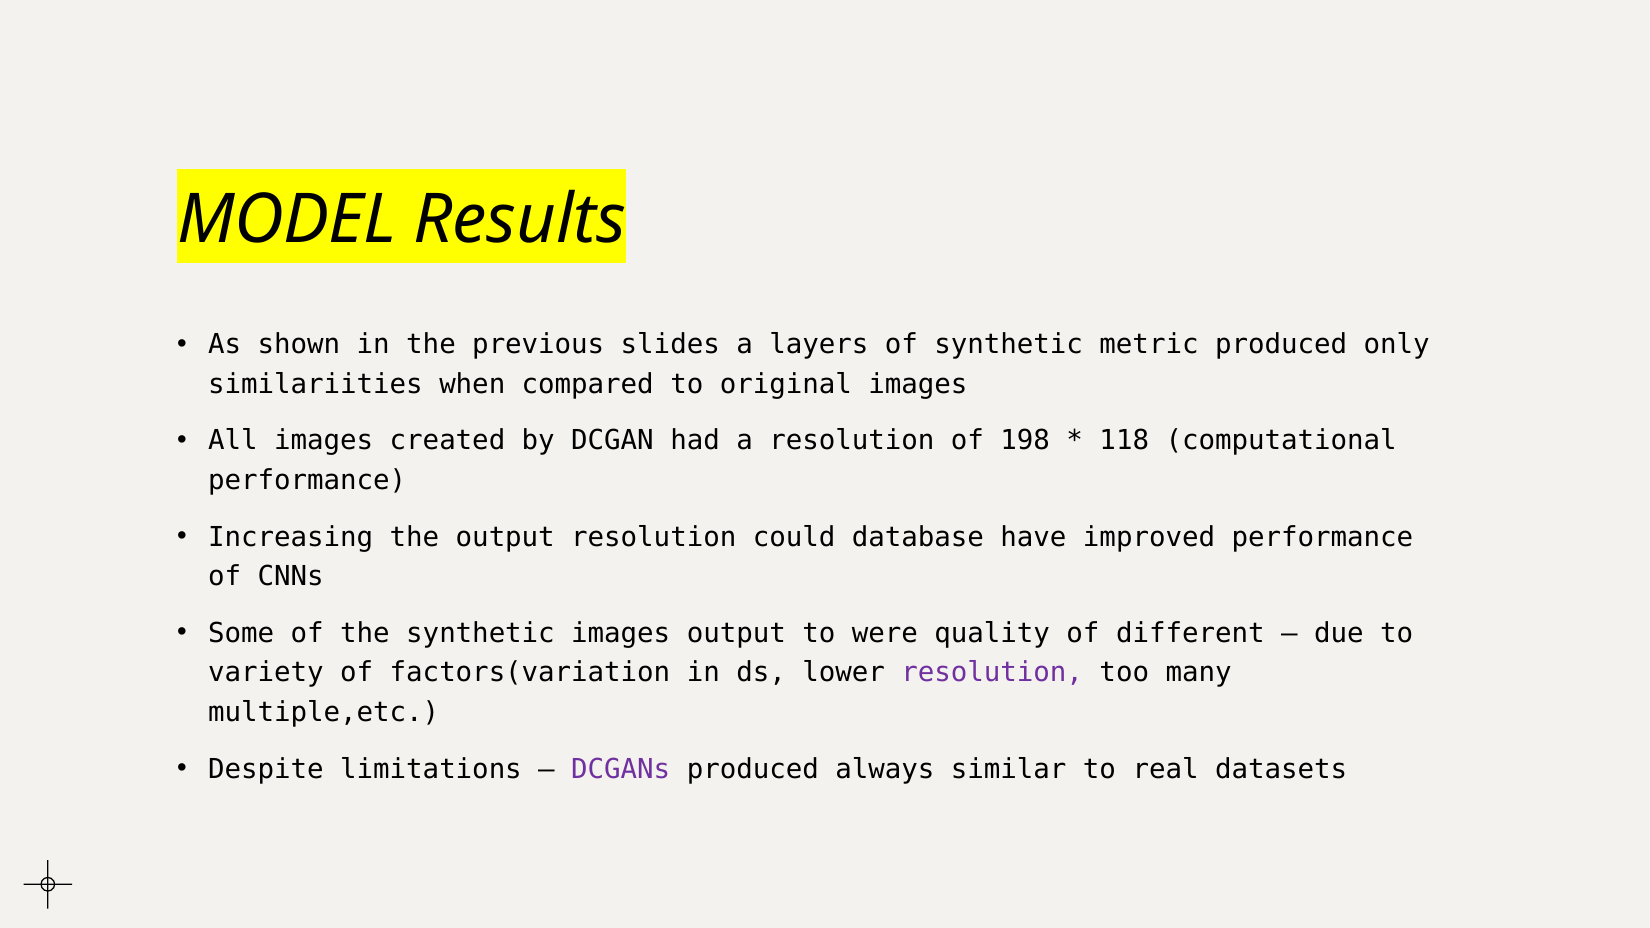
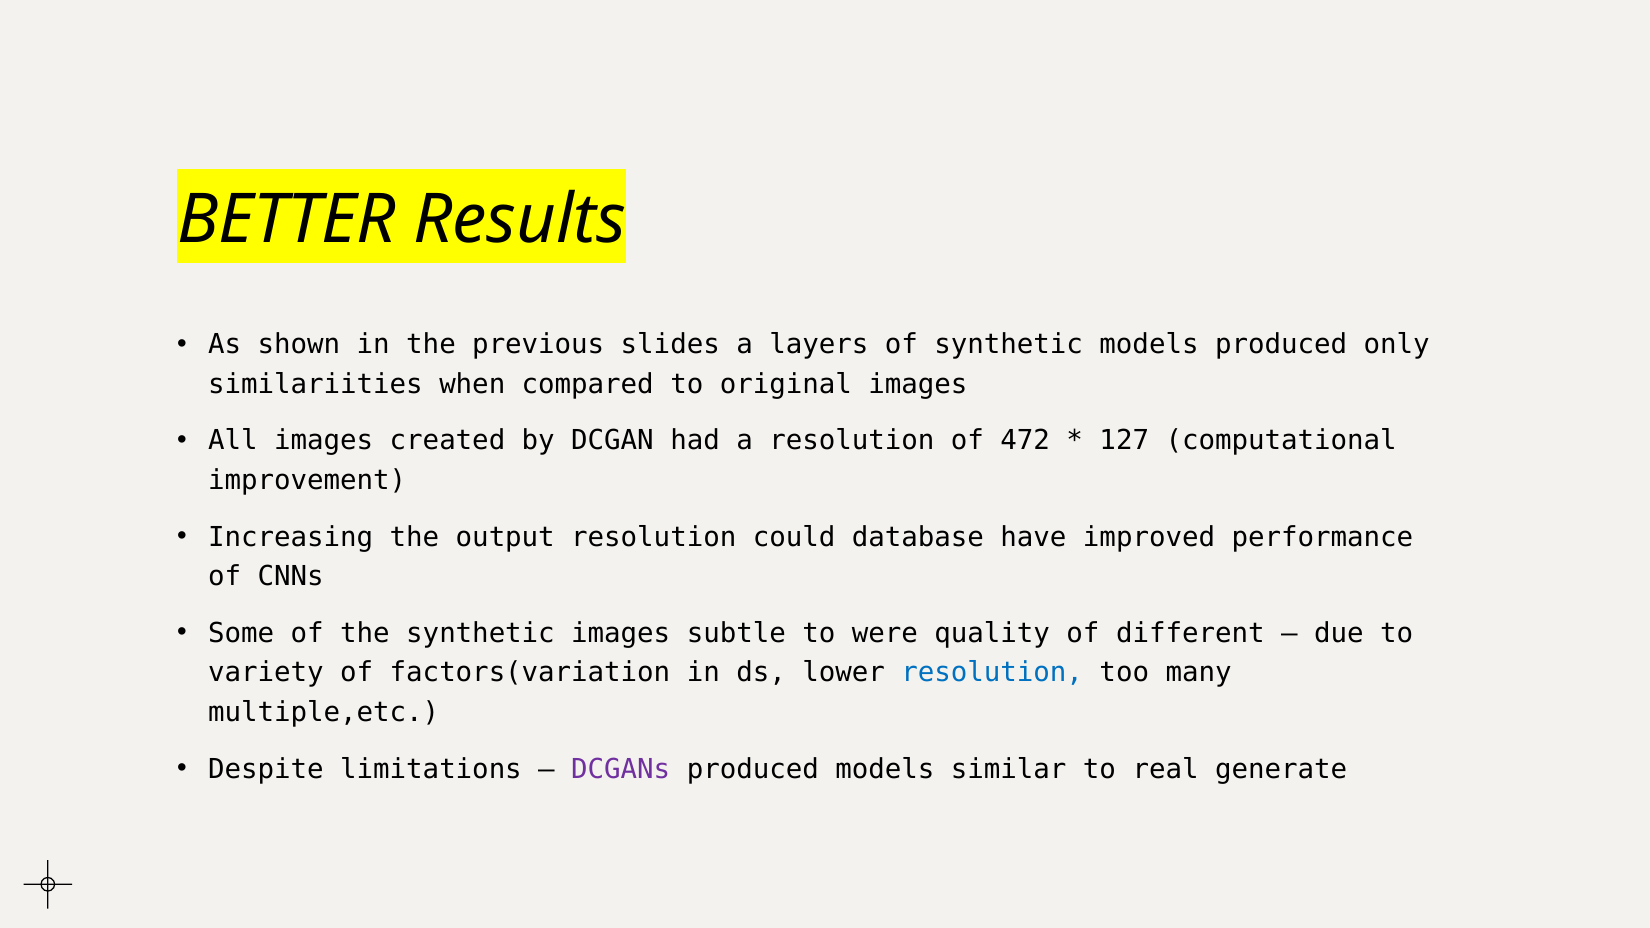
MODEL: MODEL -> BETTER (286, 220)
synthetic metric: metric -> models (1149, 345)
198: 198 -> 472 (1025, 441)
118: 118 -> 127 (1124, 441)
performance: performance -> improvement (307, 480)
images output: output -> subtle (736, 633)
resolution colour: purple -> blue (992, 673)
produced always: always -> models (885, 769)
datasets: datasets -> generate (1281, 769)
